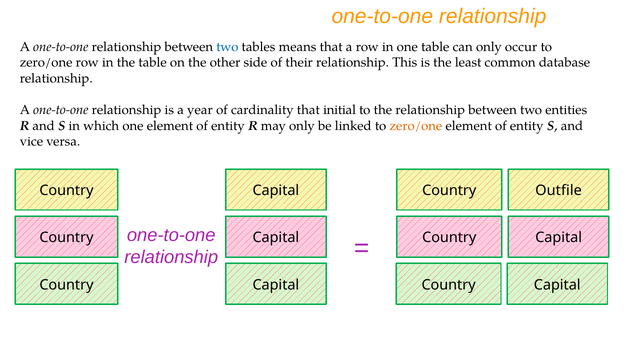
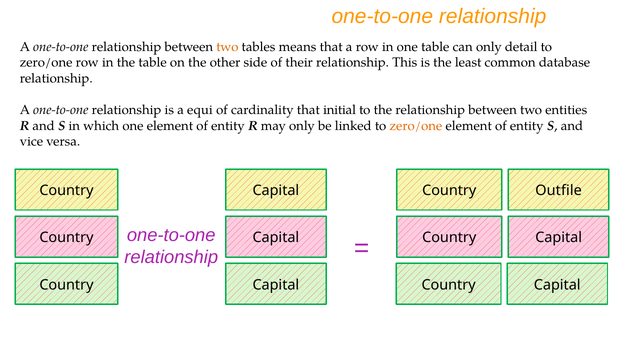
two colour: blue -> orange (227, 47)
occur: occur -> detail (521, 47)
year: year -> equi (200, 110)
